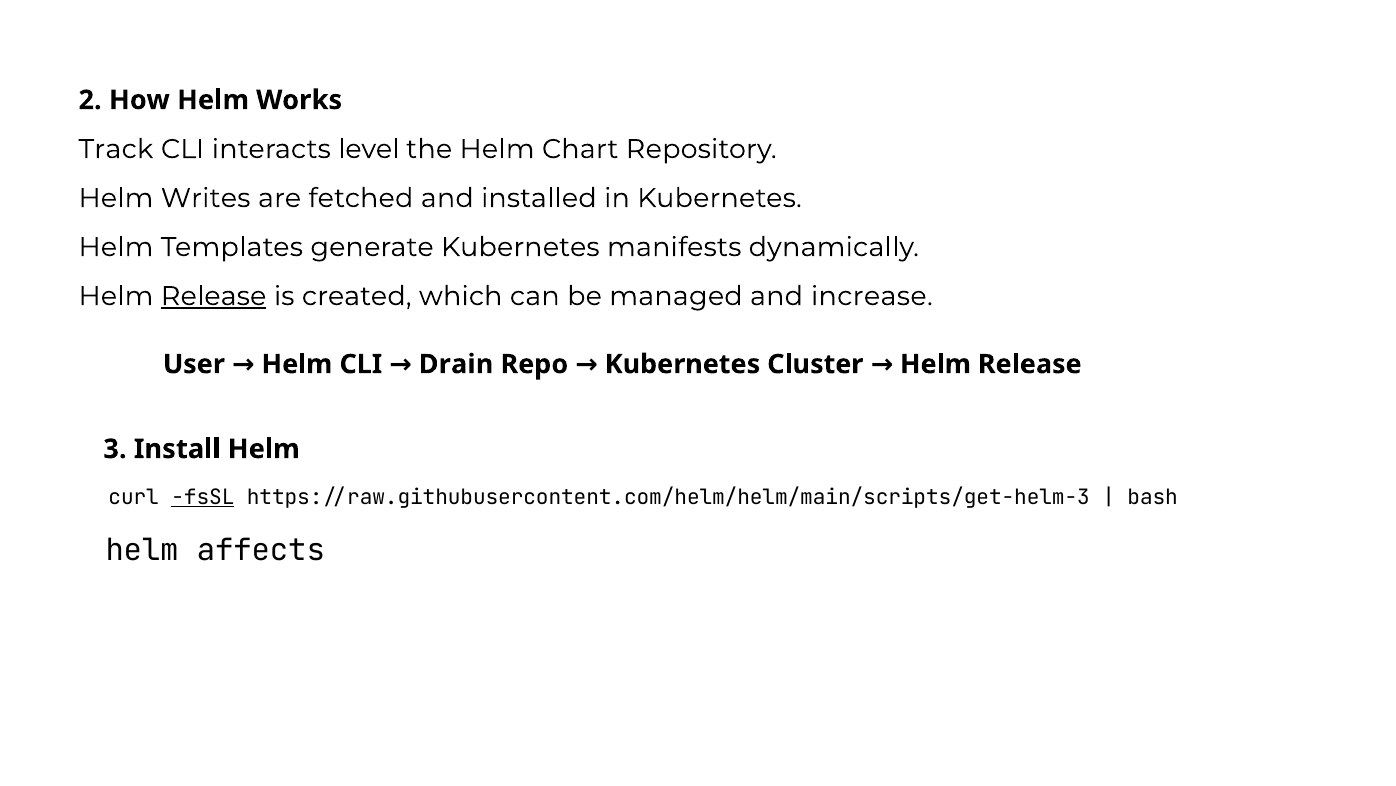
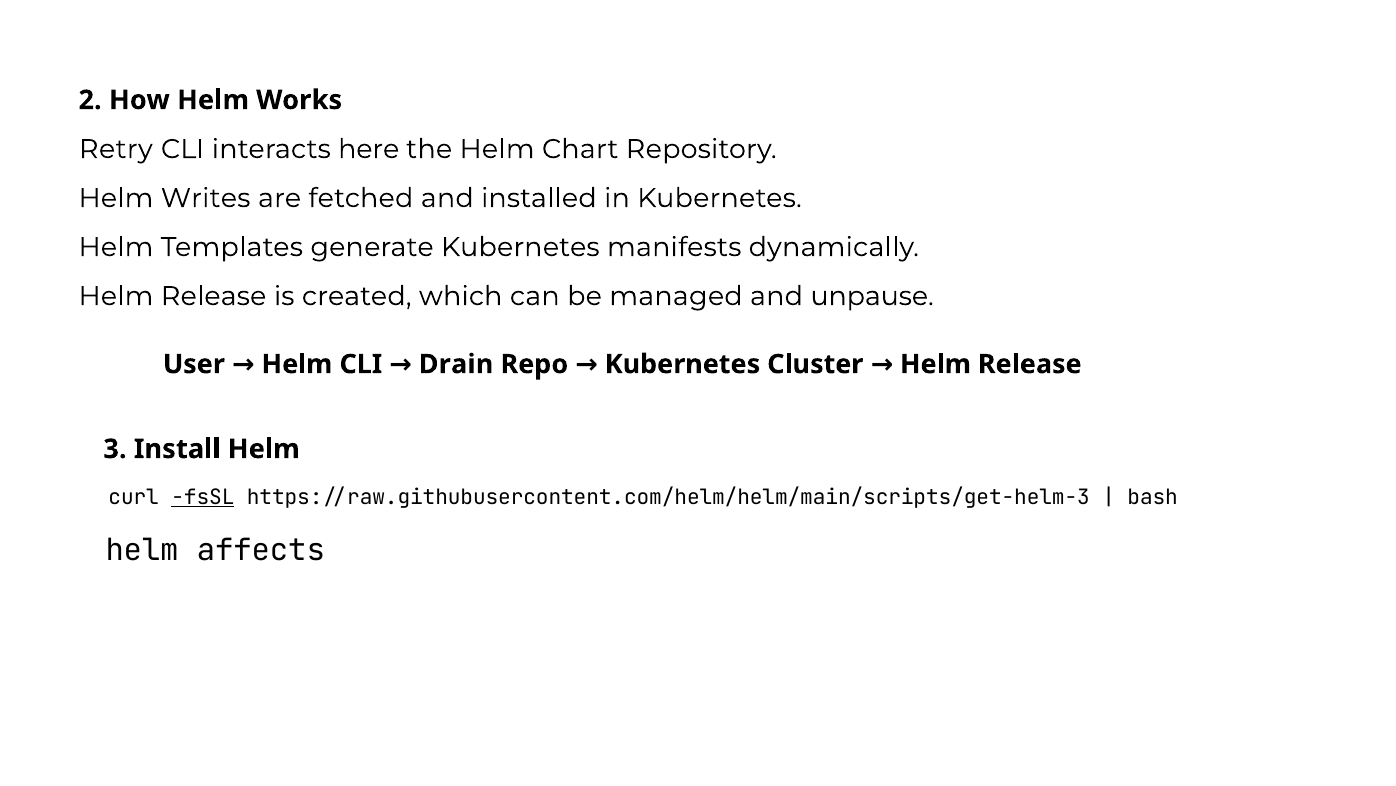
Track: Track -> Retry (116, 149)
level: level -> here (369, 149)
Release underline: present -> none (214, 296)
increase: increase -> unpause (872, 296)
